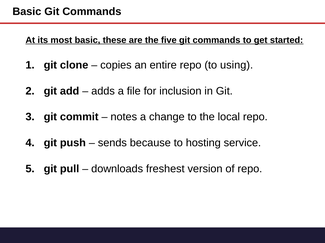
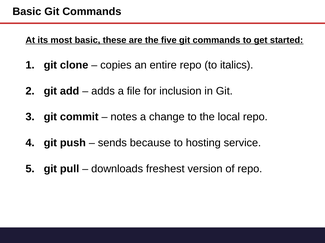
using: using -> italics (237, 65)
